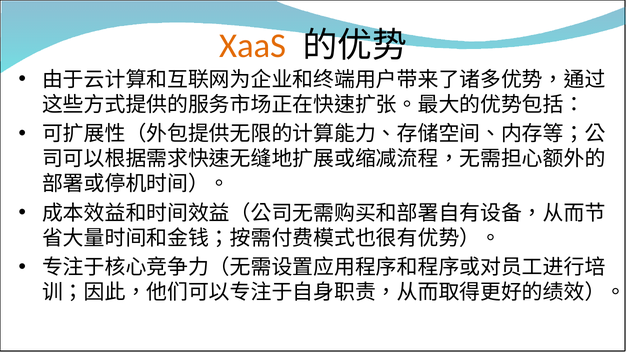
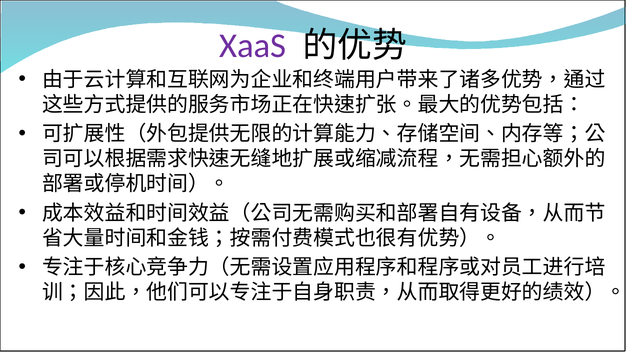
XaaS colour: orange -> purple (253, 46)
